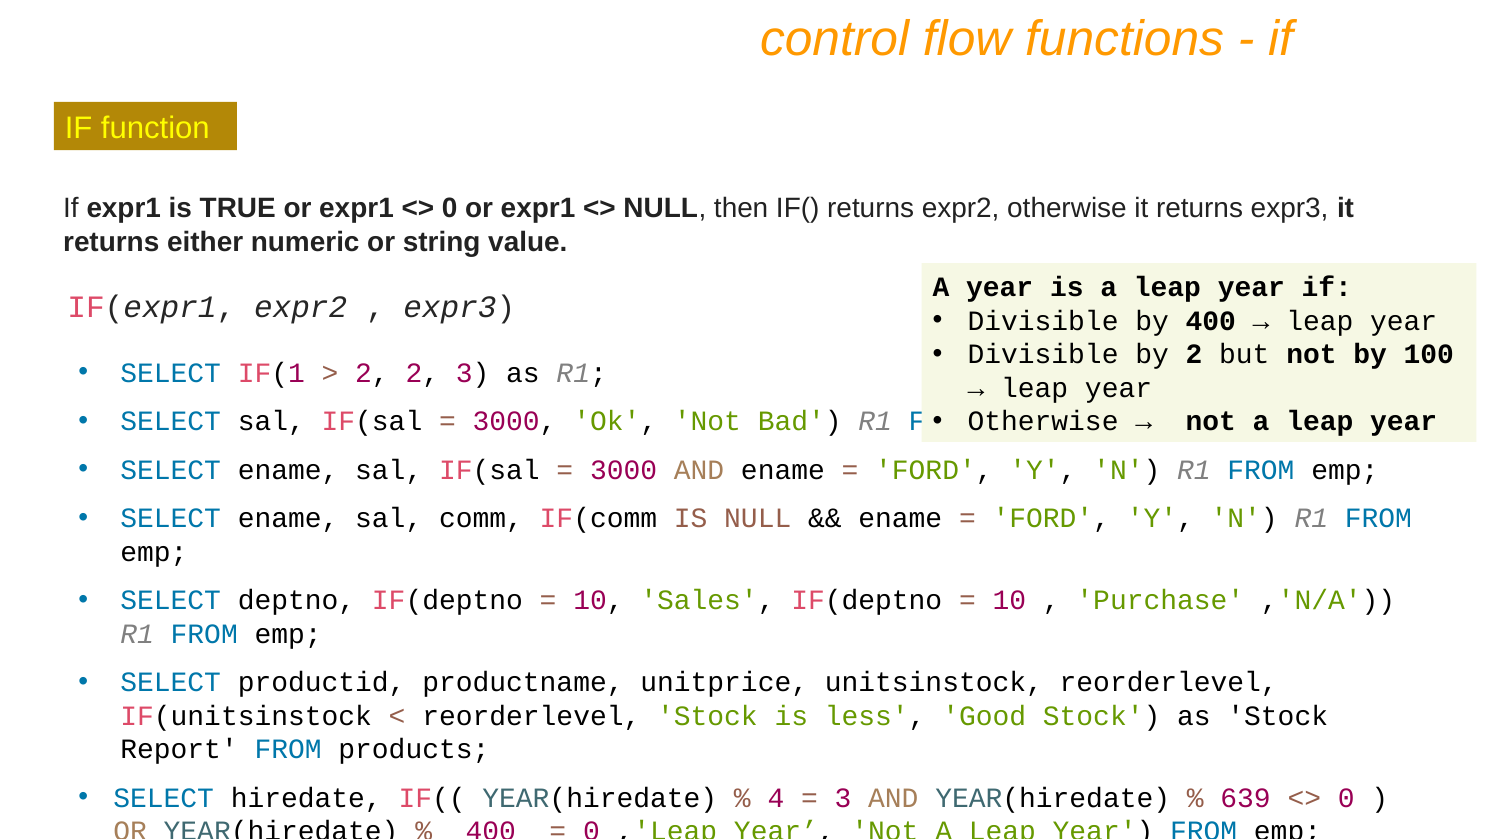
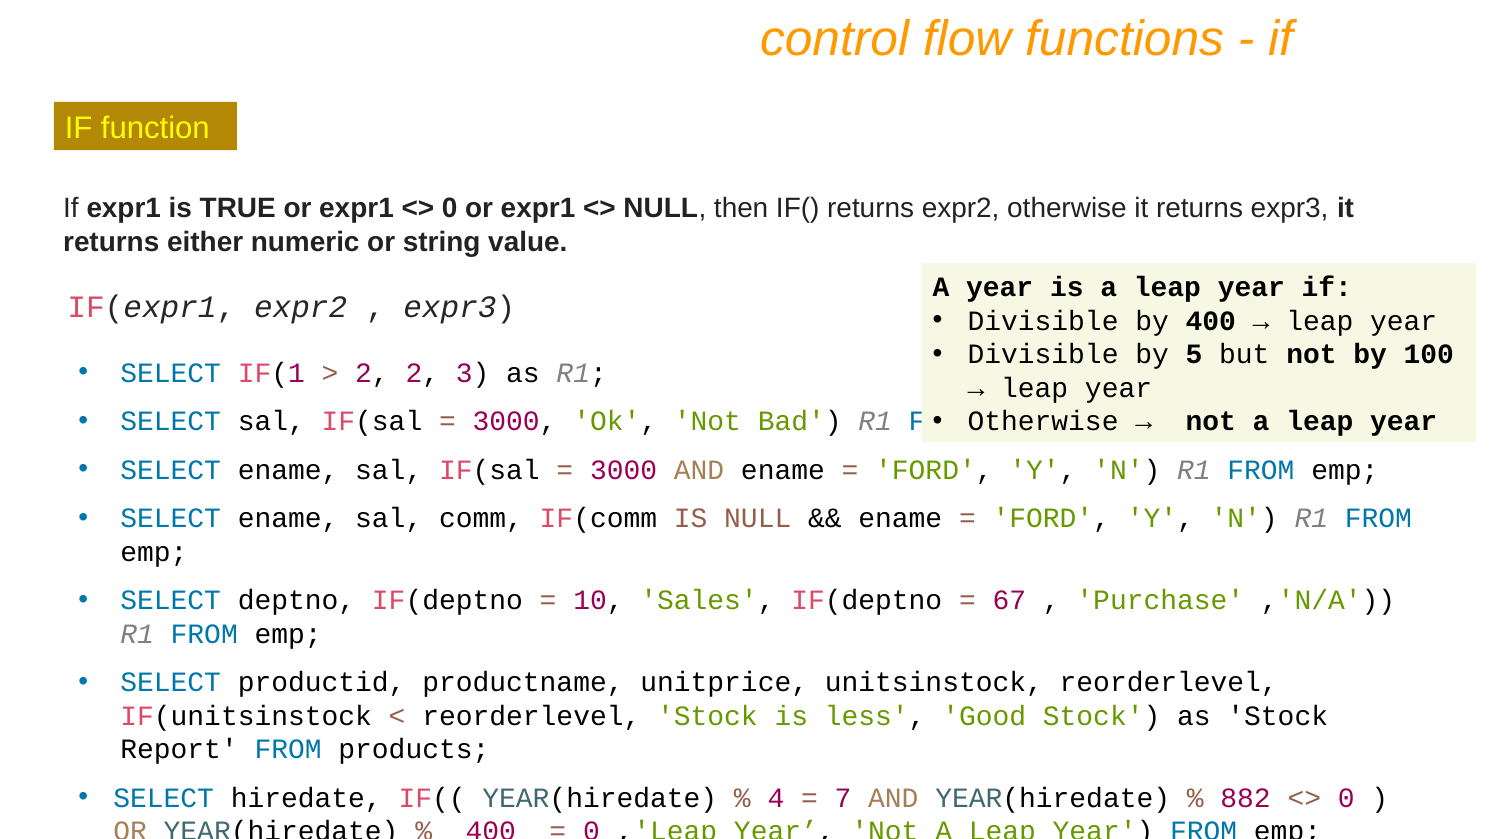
by 2: 2 -> 5 (1194, 354)
10: 10 -> 67 (1009, 600)
3: 3 -> 7 (843, 798)
639: 639 -> 882 (1246, 798)
